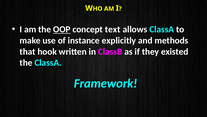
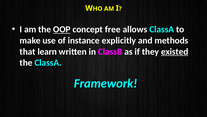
text: text -> free (113, 29)
hook: hook -> learn (47, 51)
existed underline: none -> present (175, 51)
